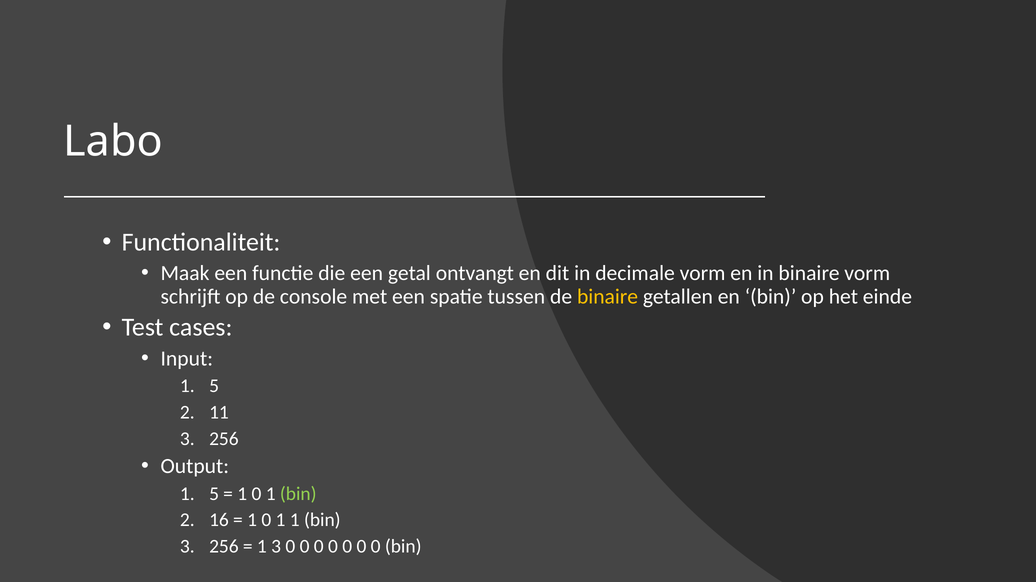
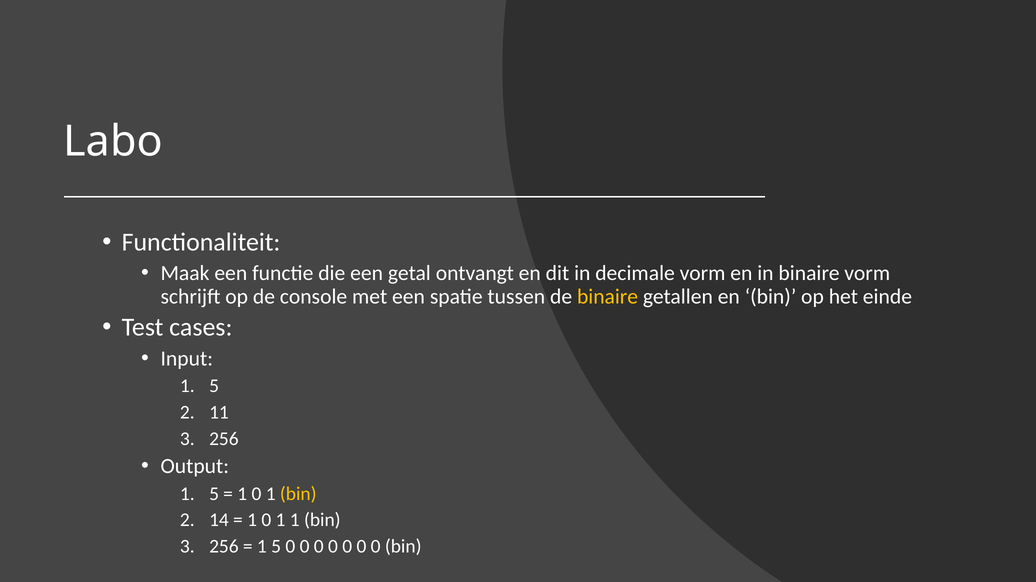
bin colour: light green -> yellow (298, 494)
16: 16 -> 14 (219, 521)
3: 3 -> 5 (276, 547)
